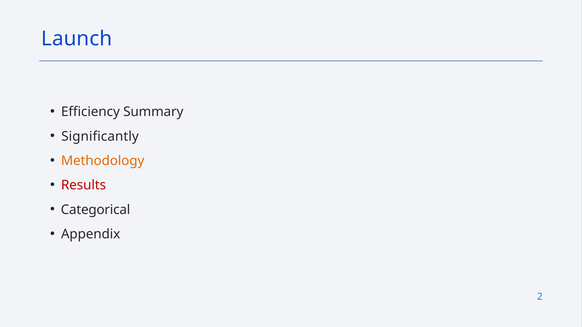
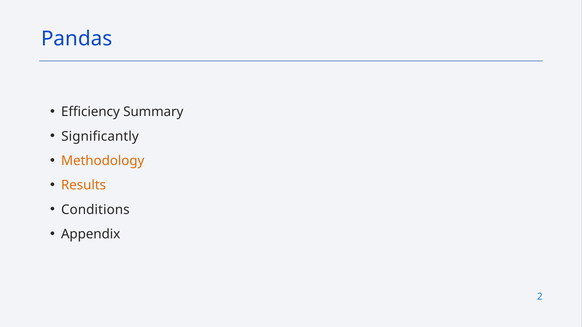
Launch: Launch -> Pandas (77, 39)
Results colour: red -> orange (84, 185)
Categorical: Categorical -> Conditions (95, 210)
